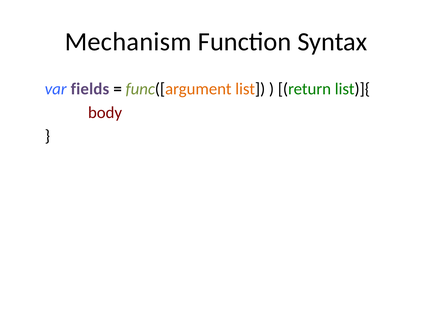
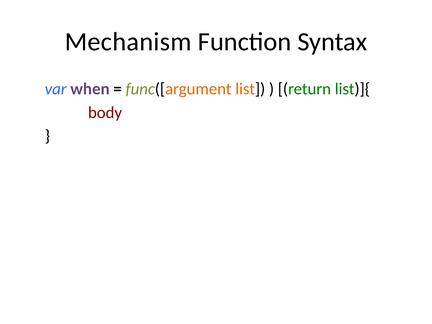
fields: fields -> when (90, 89)
